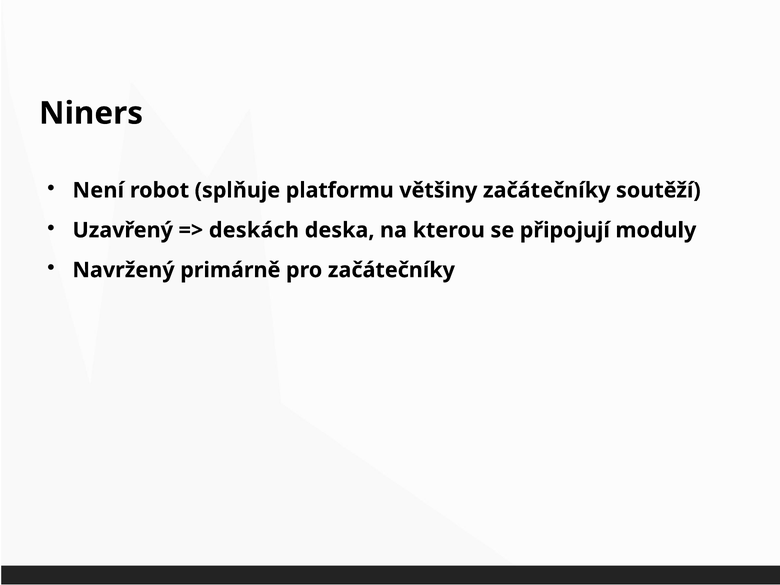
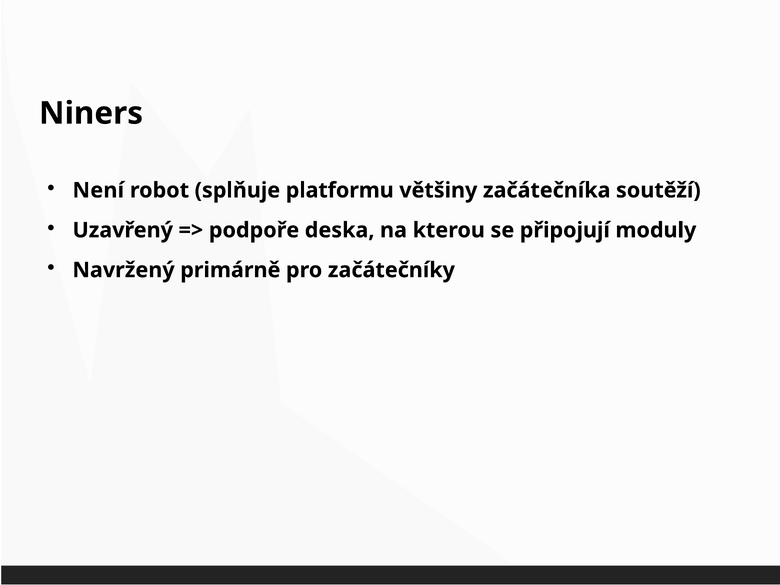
většiny začátečníky: začátečníky -> začátečníka (547, 190)
deskách: deskách -> podpoře (254, 230)
